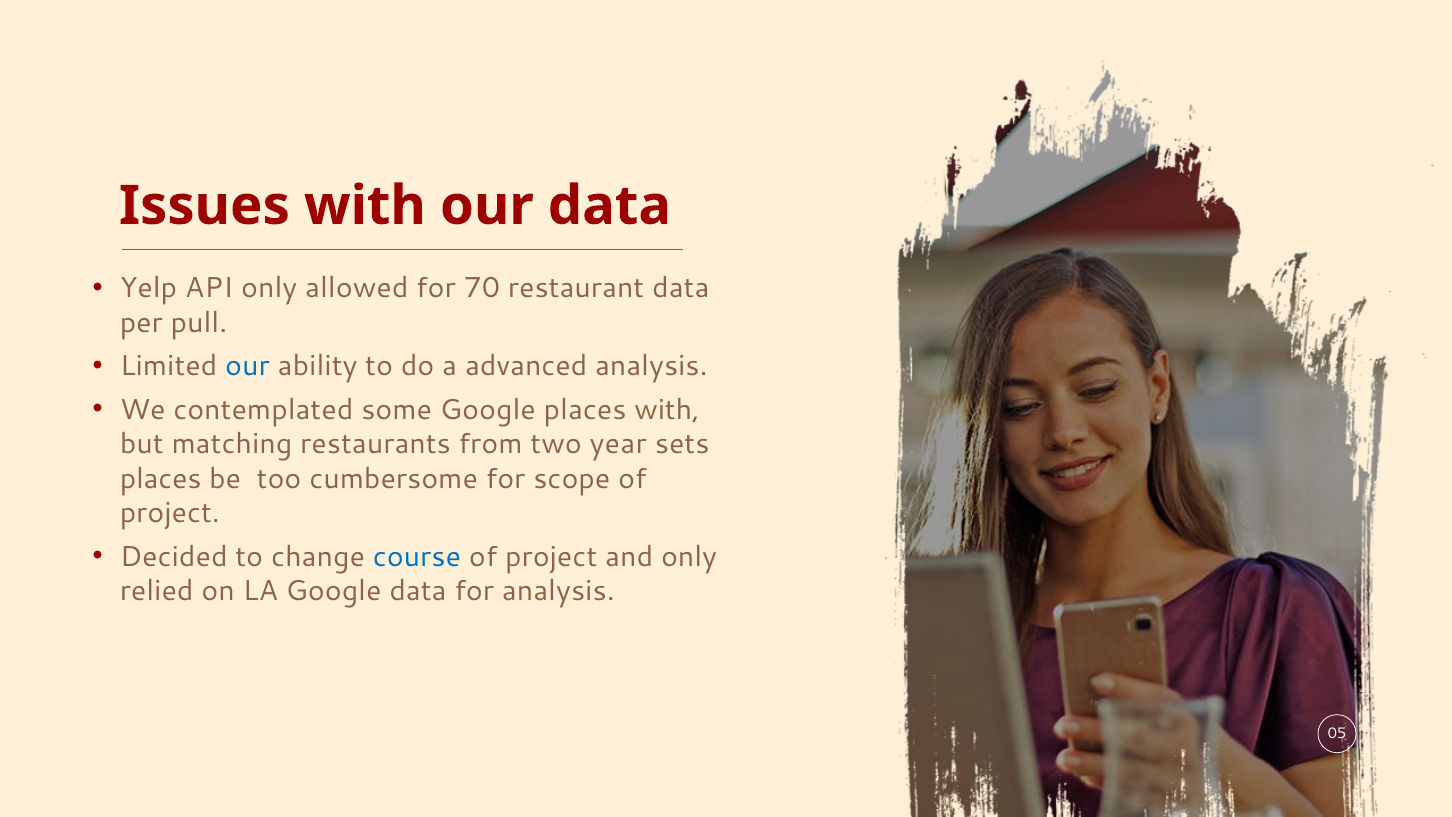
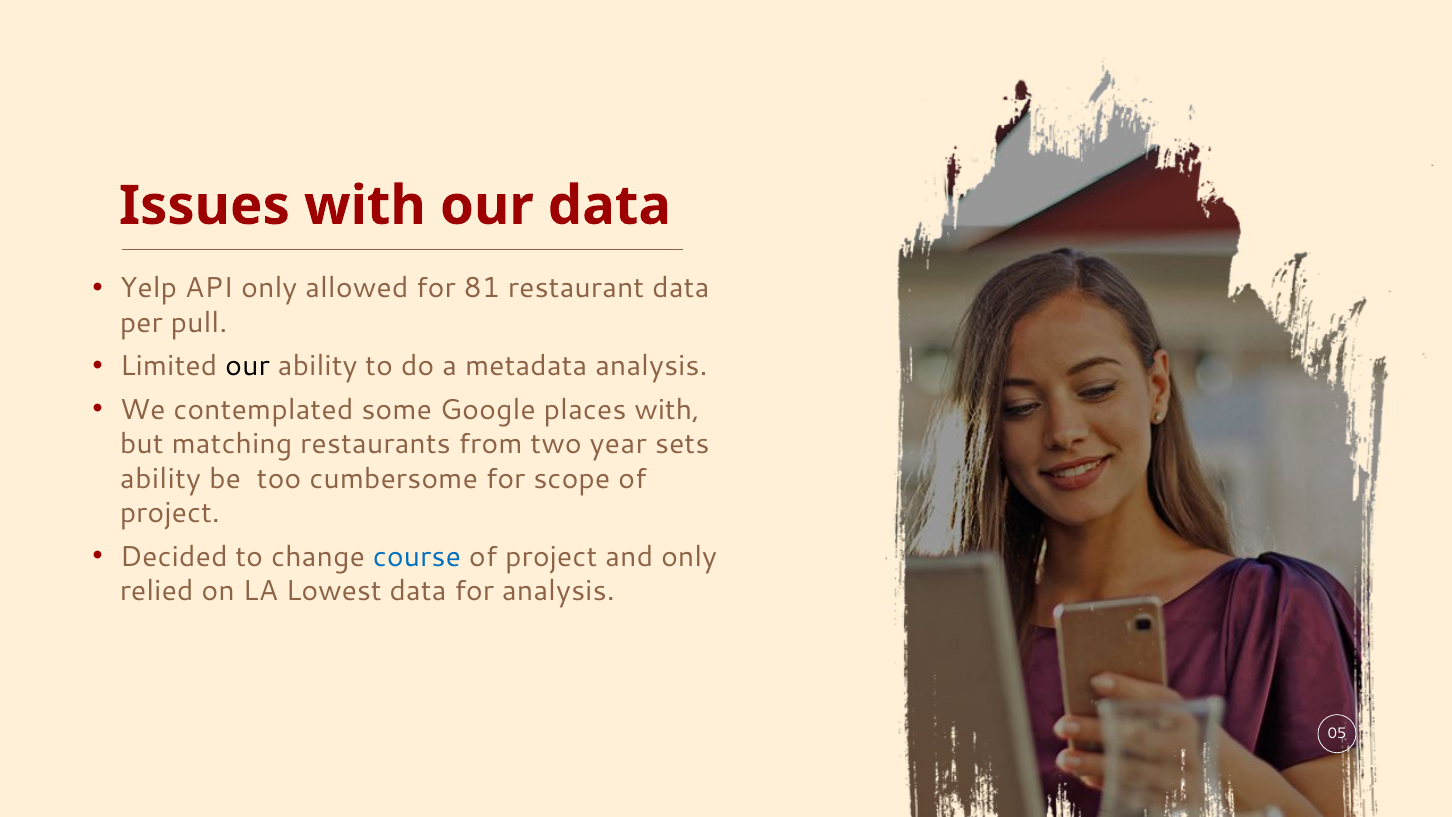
70: 70 -> 81 (482, 288)
our colour: blue -> black (248, 366)
advanced: advanced -> metadata (526, 366)
places: places -> ability (160, 479)
LA Google: Google -> Lowest (334, 591)
